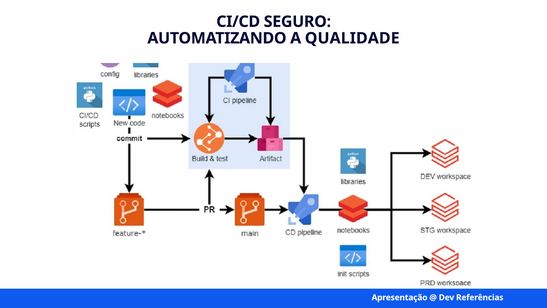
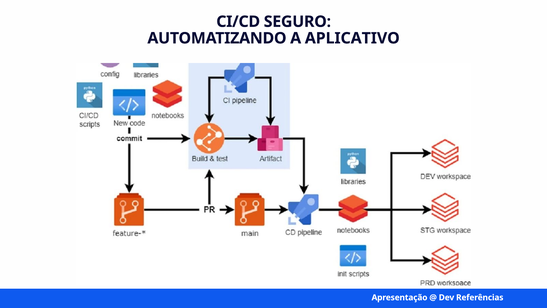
QUALIDADE: QUALIDADE -> APLICATIVO (352, 38)
